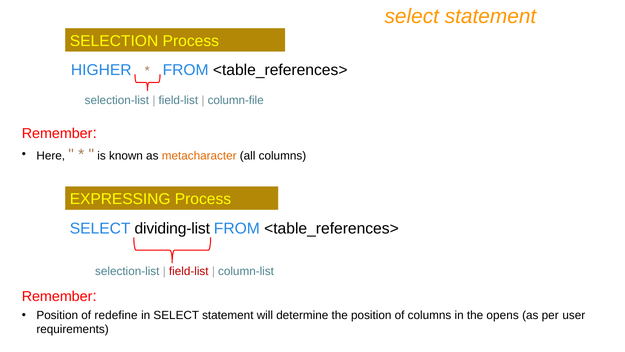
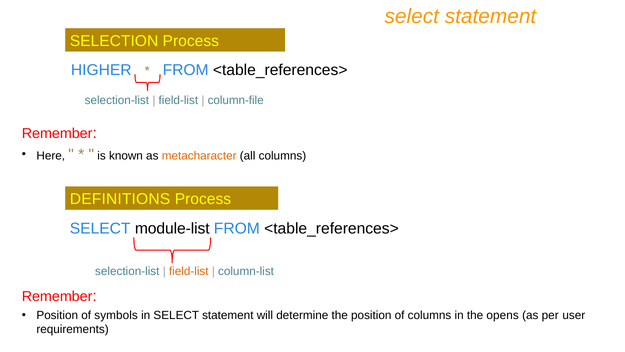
EXPRESSING: EXPRESSING -> DEFINITIONS (120, 199)
dividing-list: dividing-list -> module-list (172, 228)
field-list colour: red -> orange (189, 271)
redefine: redefine -> symbols (116, 315)
